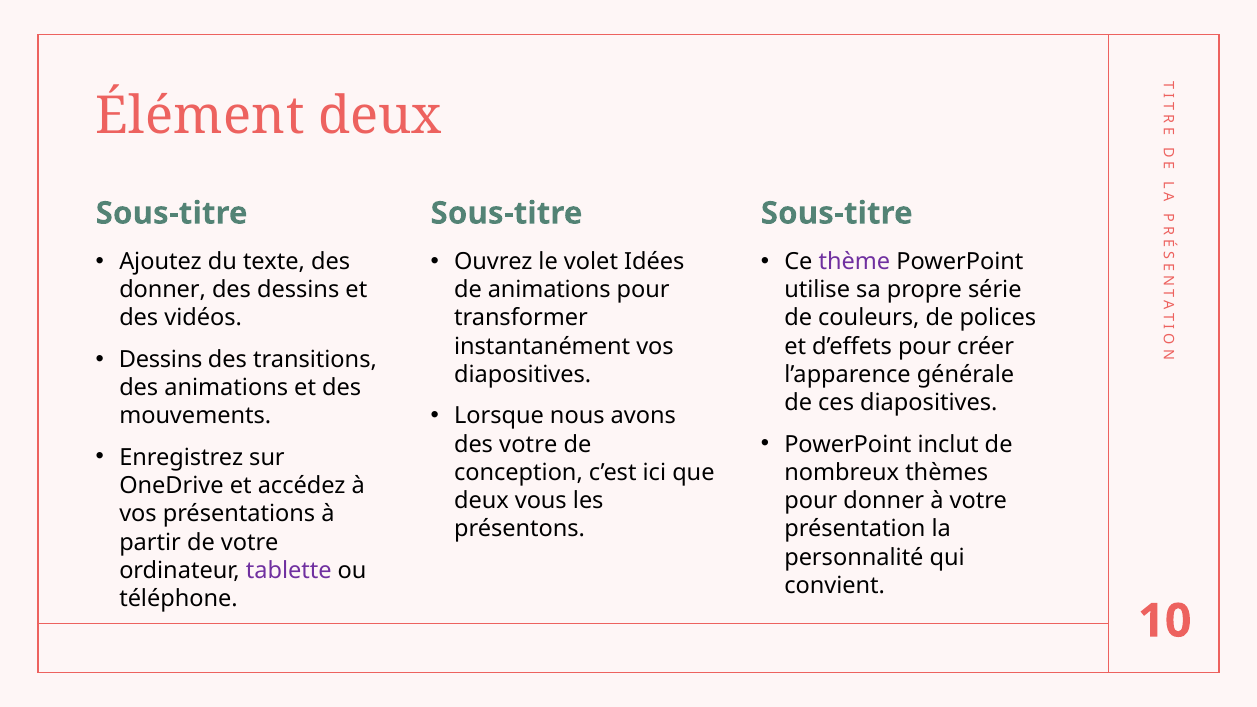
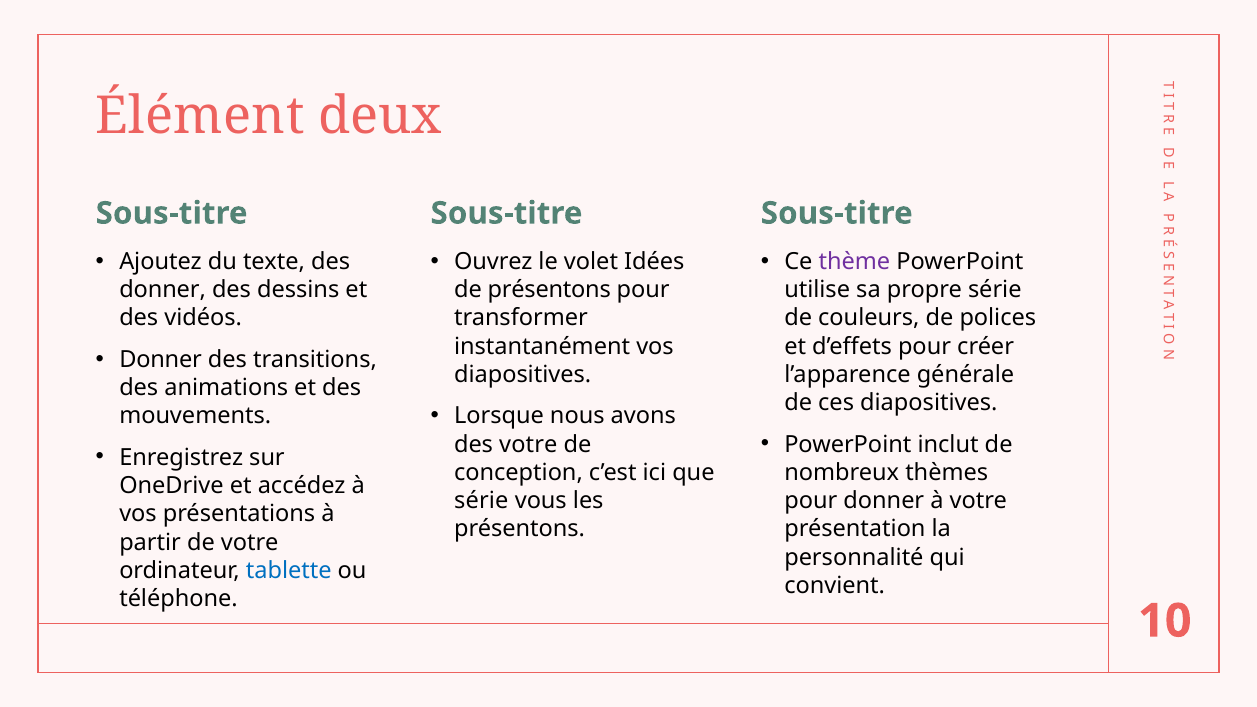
de animations: animations -> présentons (549, 290)
Dessins: Dessins -> Donner (161, 360)
deux: deux -> série (481, 501)
tablette colour: purple -> blue (289, 571)
